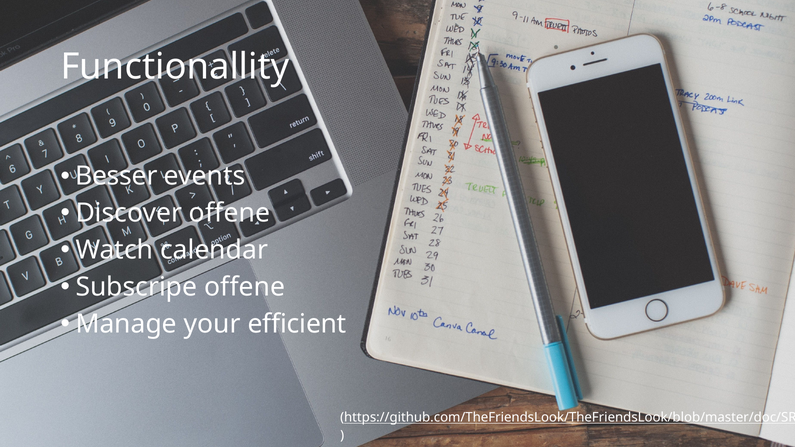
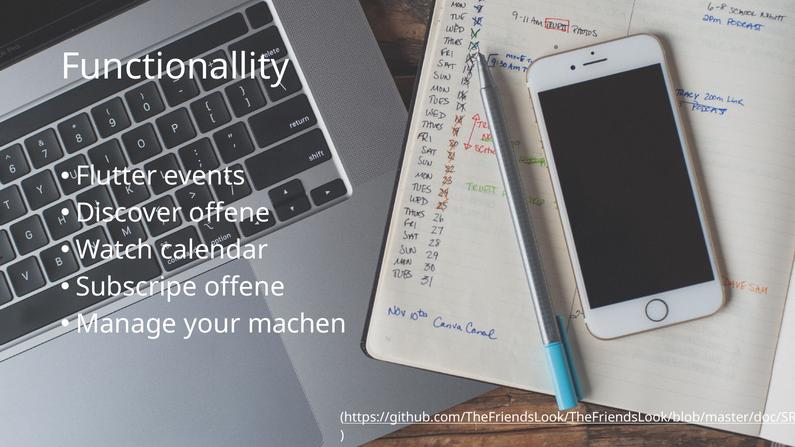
Besser: Besser -> Flutter (116, 176)
efficient: efficient -> machen (297, 324)
